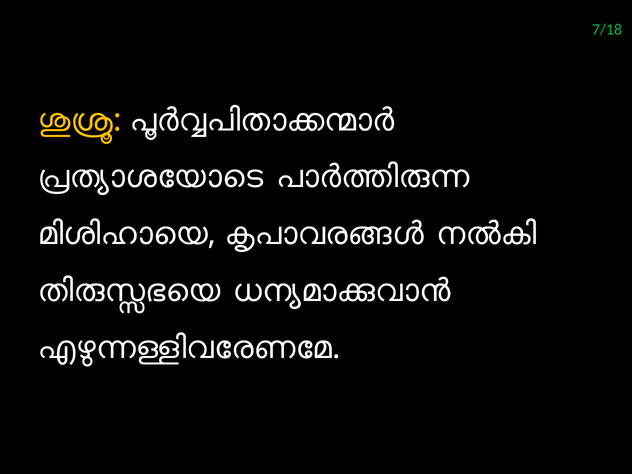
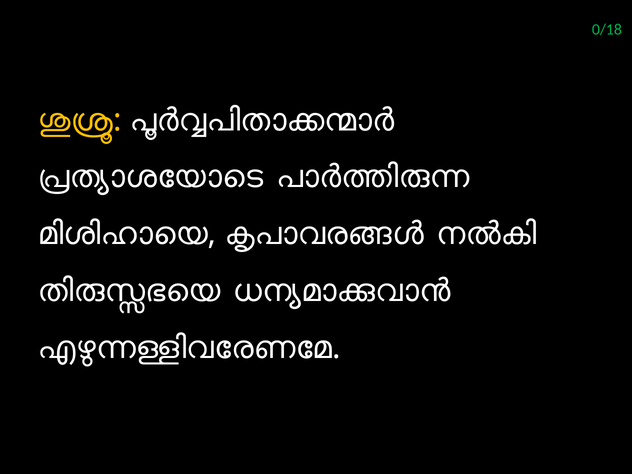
7/18: 7/18 -> 0/18 (607, 29)
